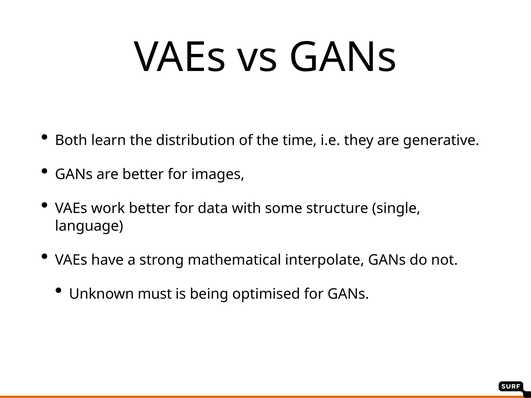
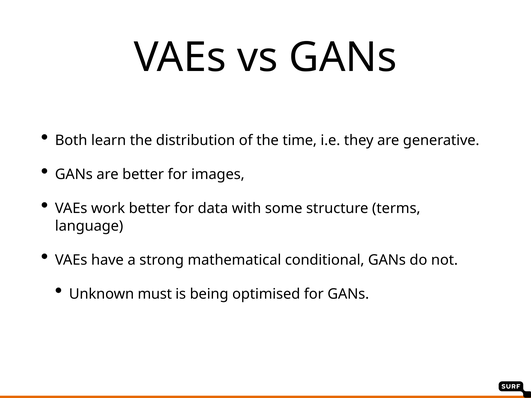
single: single -> terms (396, 209)
interpolate: interpolate -> conditional (325, 260)
